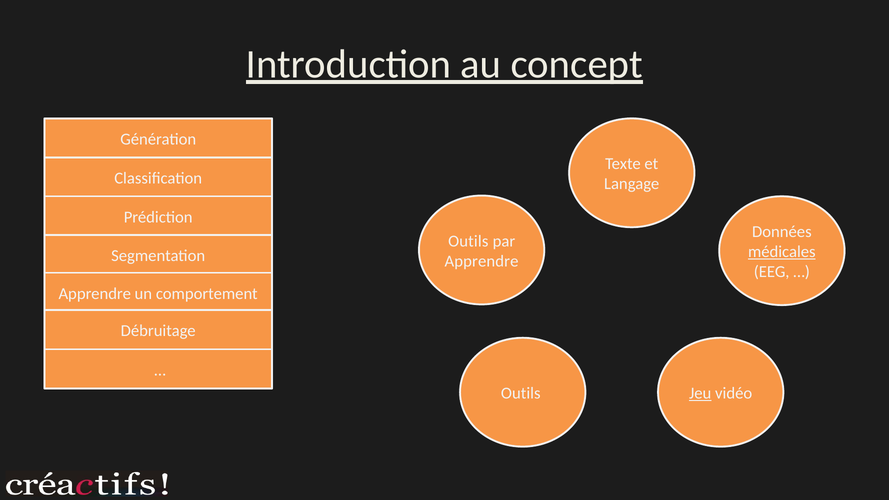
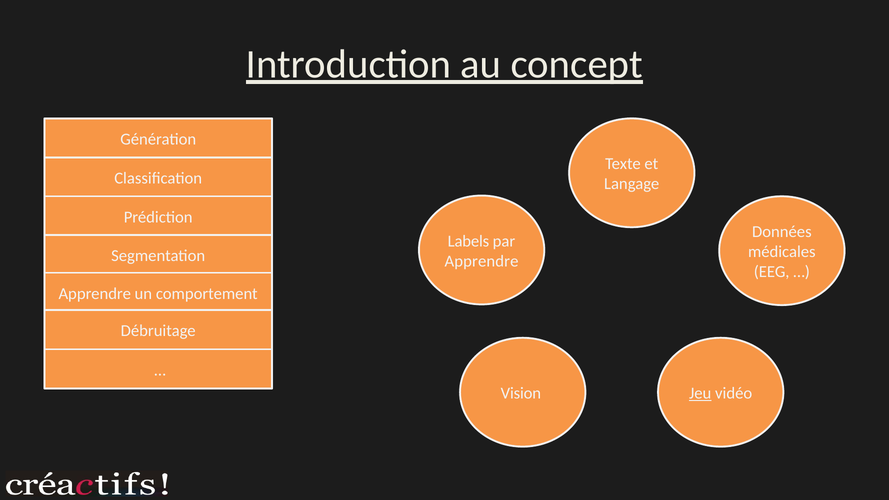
Outils: Outils -> Labels (468, 241)
médicales underline: present -> none (782, 252)
Outils: Outils -> Vision (521, 393)
